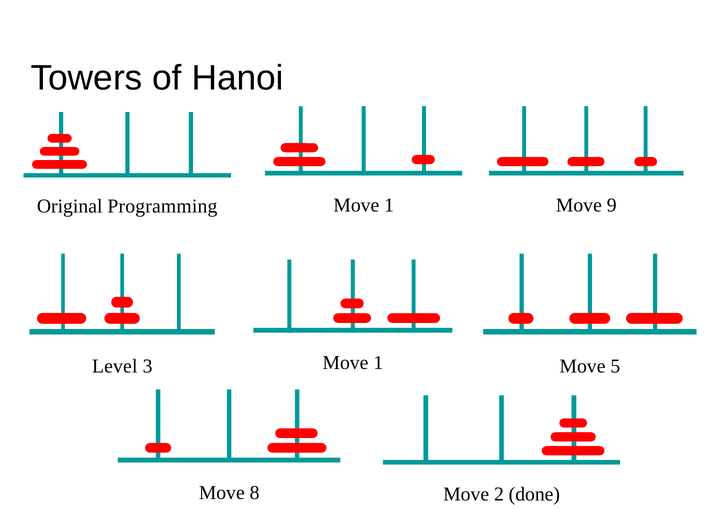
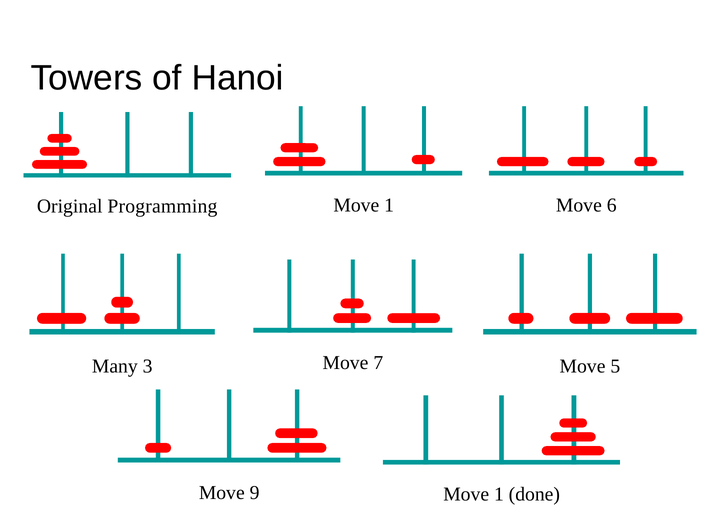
9: 9 -> 6 (612, 205)
1: 1 -> 7 (378, 362)
Level: Level -> Many (115, 366)
8: 8 -> 9 (255, 492)
2: 2 -> 1 (499, 493)
